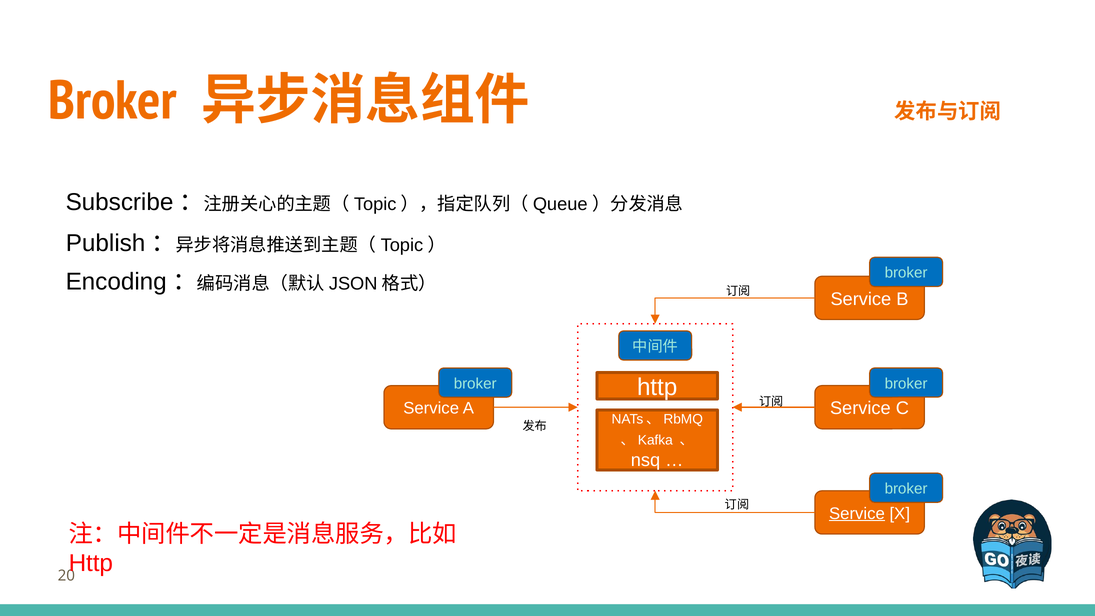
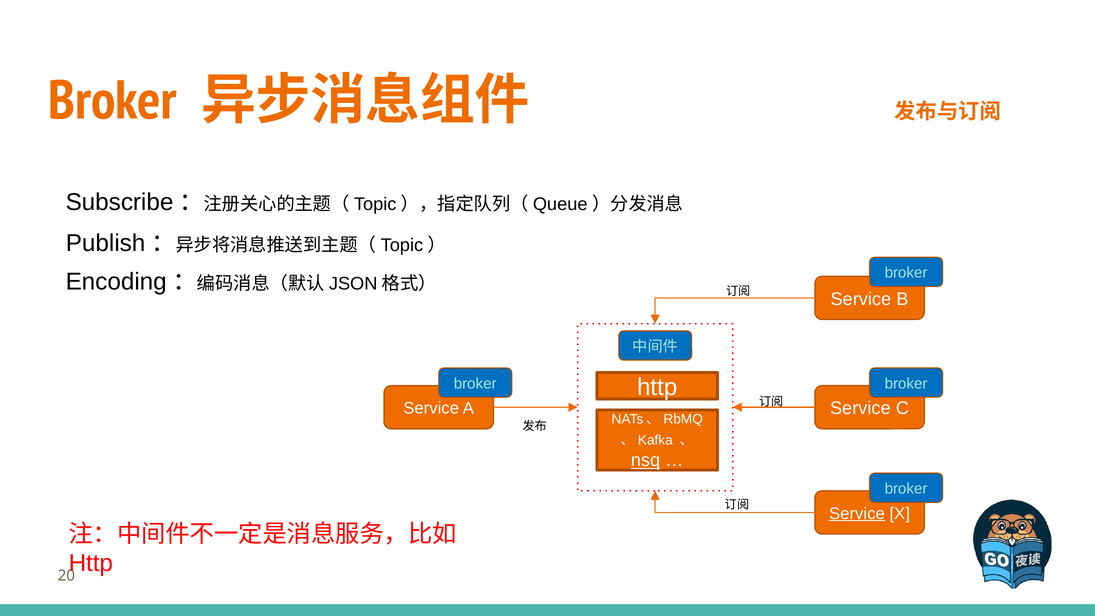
nsq underline: none -> present (645, 460)
